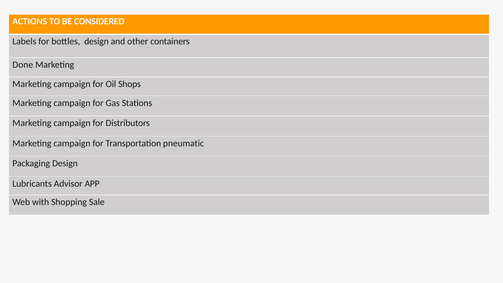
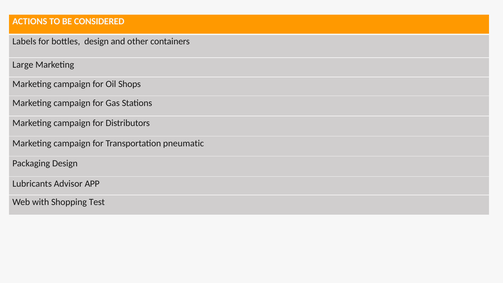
Done: Done -> Large (23, 65)
Sale: Sale -> Test (97, 202)
